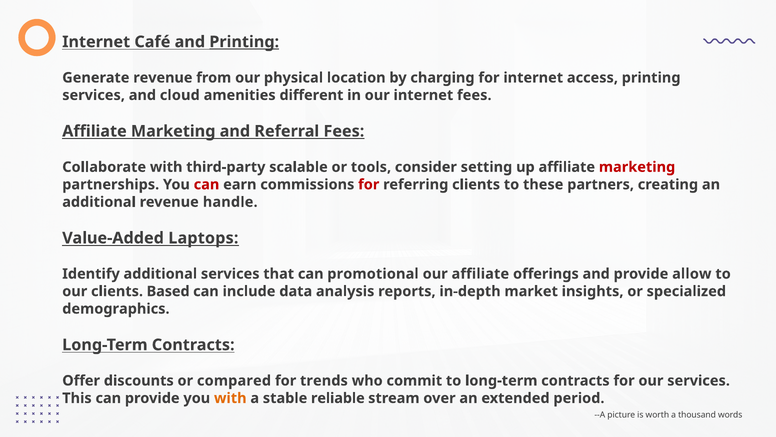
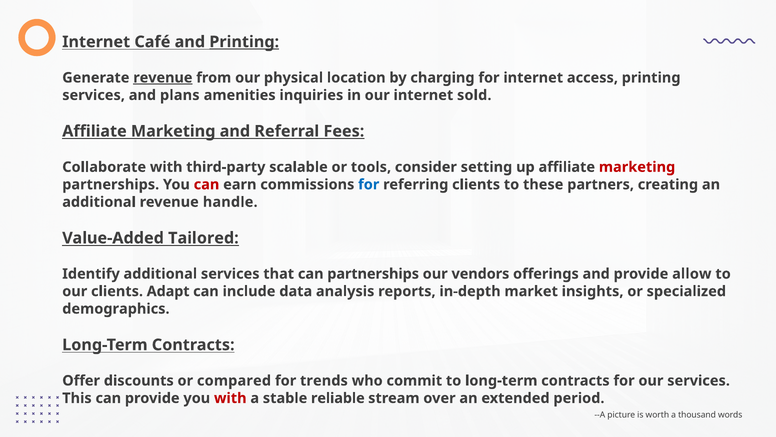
revenue underline: none -> present (163, 78)
cloud: cloud -> plans (180, 95)
different: different -> inquiries (311, 95)
internet fees: fees -> sold (474, 95)
for colour: red -> blue (369, 184)
Laptops: Laptops -> Tailored (203, 238)
can promotional: promotional -> partnerships (373, 274)
our affiliate: affiliate -> vendors (480, 274)
Based: Based -> Adapt (168, 291)
with colour: orange -> red (230, 398)
